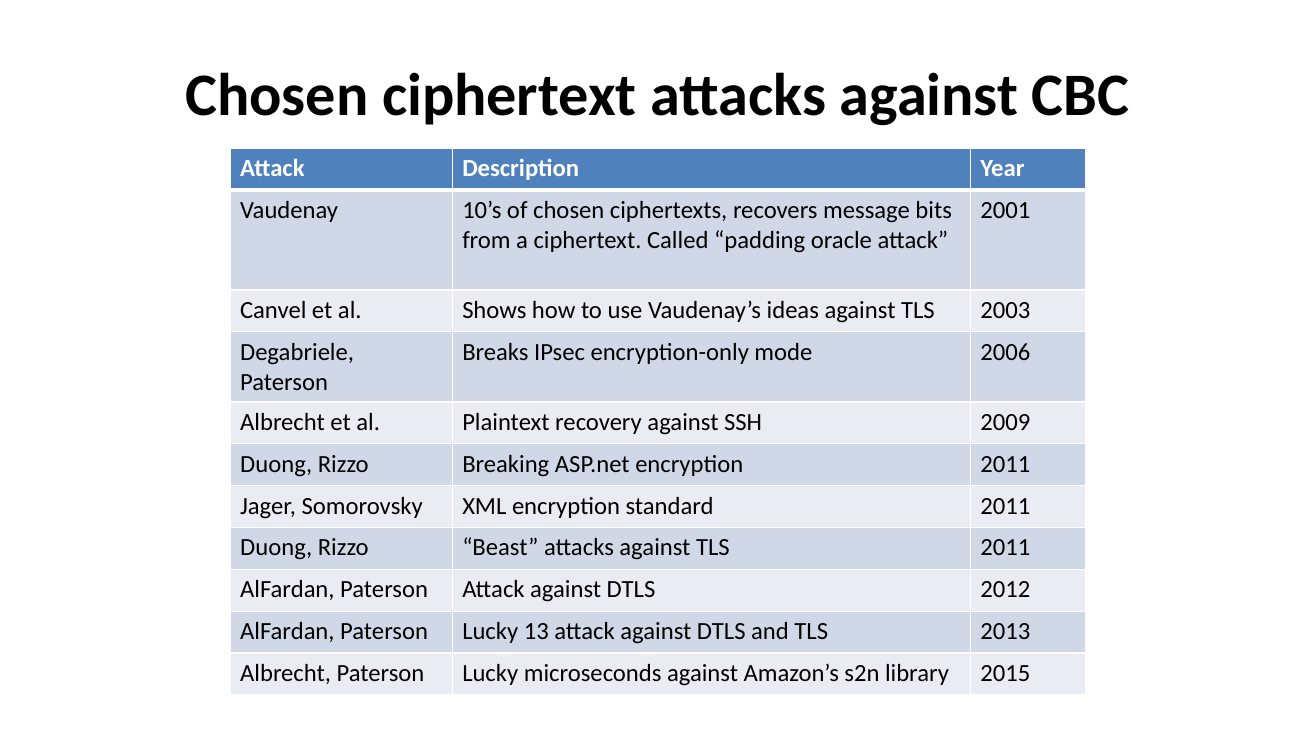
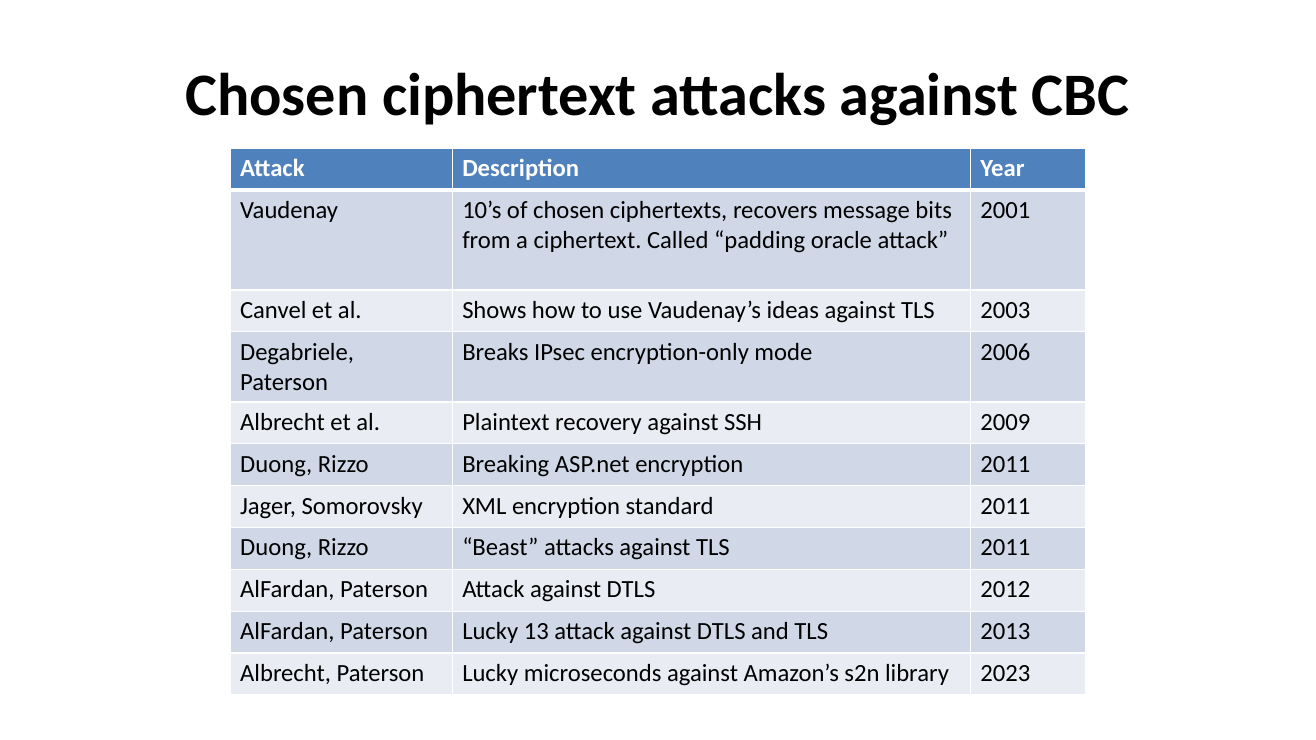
2015: 2015 -> 2023 (1005, 674)
